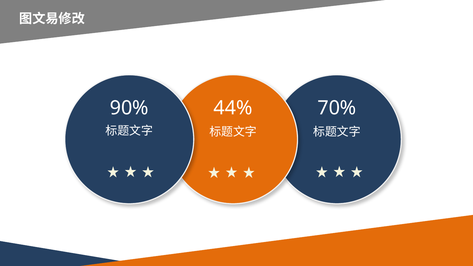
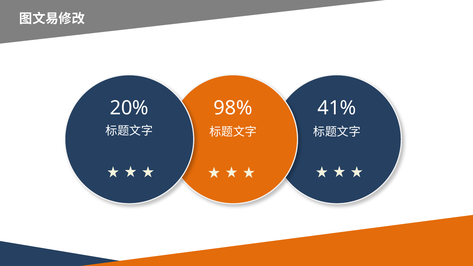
90%: 90% -> 20% (129, 108)
44%: 44% -> 98% (233, 108)
70%: 70% -> 41% (337, 108)
